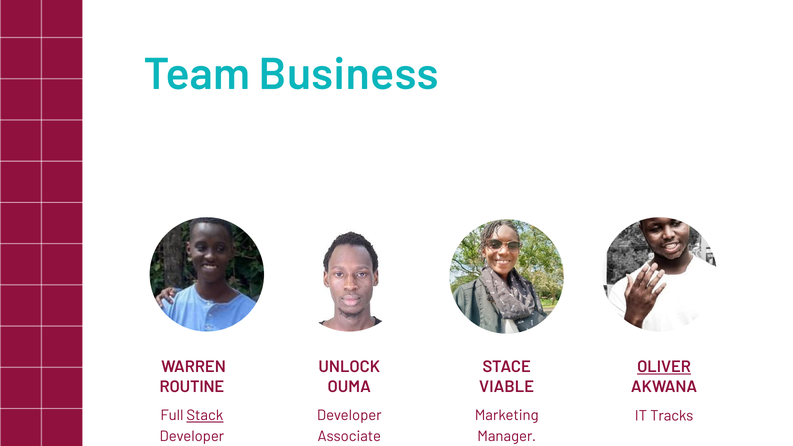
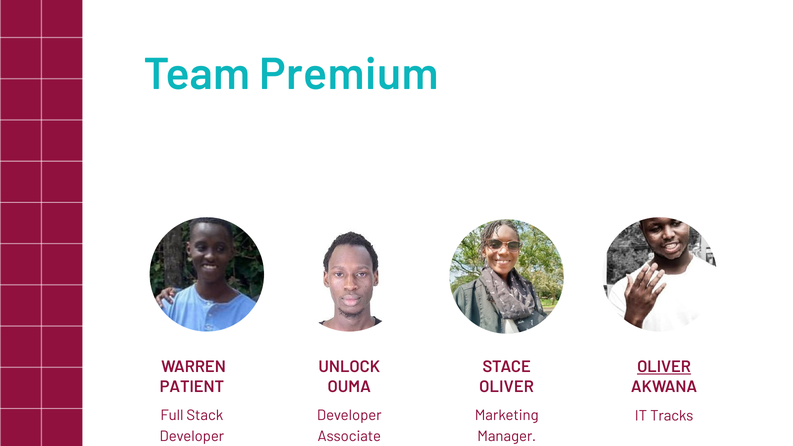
Business: Business -> Premium (349, 74)
ROUTINE: ROUTINE -> PATIENT (192, 387)
VIABLE: VIABLE -> OLIVER (507, 387)
Stack underline: present -> none (205, 416)
